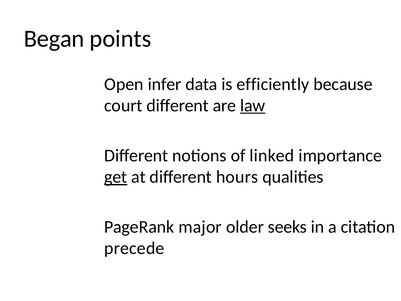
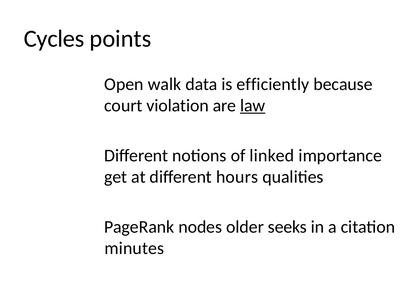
Began: Began -> Cycles (54, 39)
infer: infer -> walk (164, 84)
court different: different -> violation (178, 106)
get underline: present -> none (116, 177)
major: major -> nodes (200, 227)
precede: precede -> minutes (134, 248)
